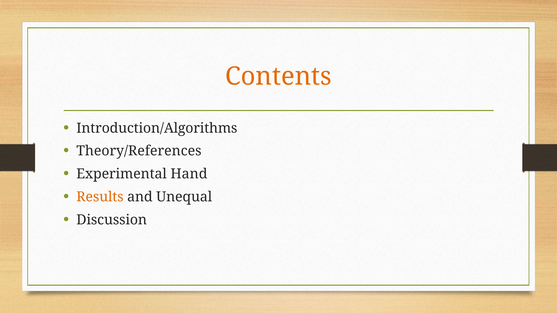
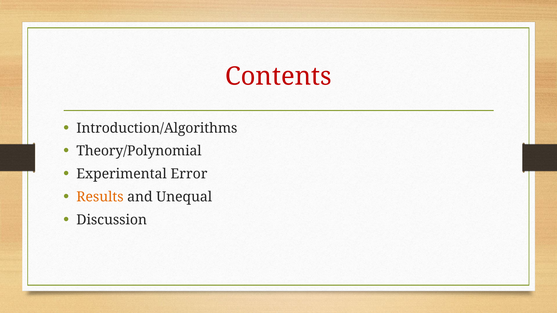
Contents colour: orange -> red (278, 76)
Theory/References: Theory/References -> Theory/Polynomial (139, 151)
Hand: Hand -> Error (189, 174)
